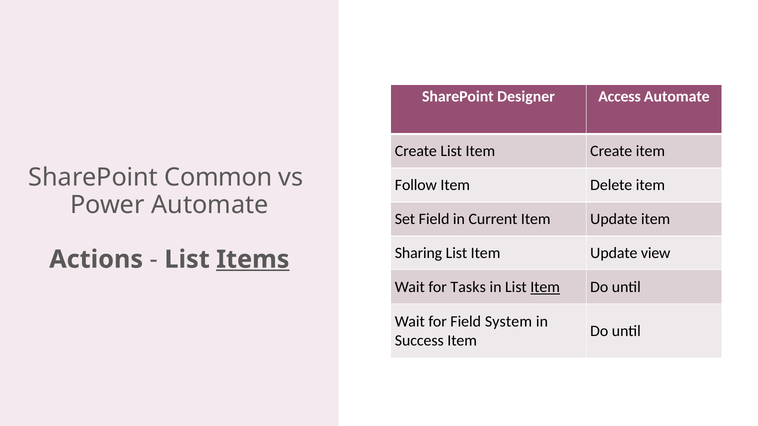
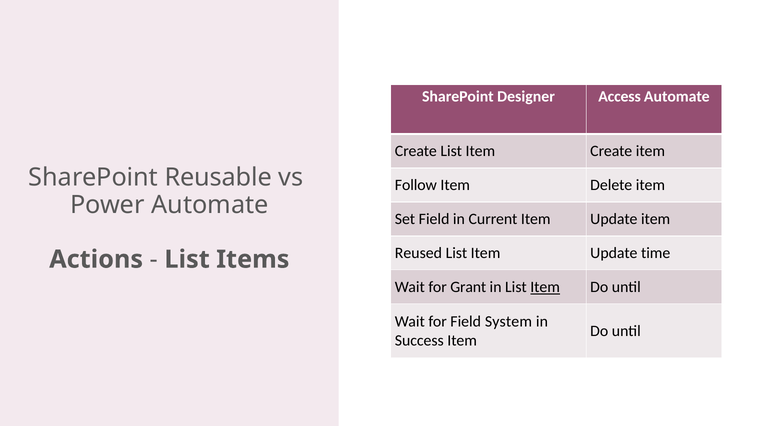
Common: Common -> Reusable (218, 178)
Sharing: Sharing -> Reused (418, 253)
view: view -> time (656, 253)
Items underline: present -> none (253, 260)
Tasks: Tasks -> Grant (468, 287)
